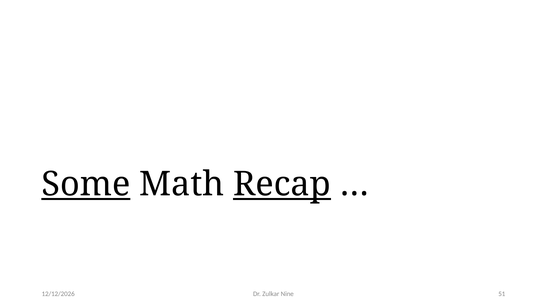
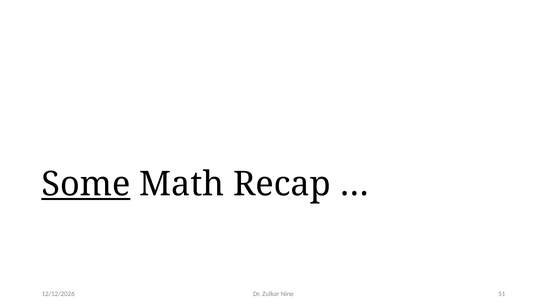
Recap underline: present -> none (282, 184)
